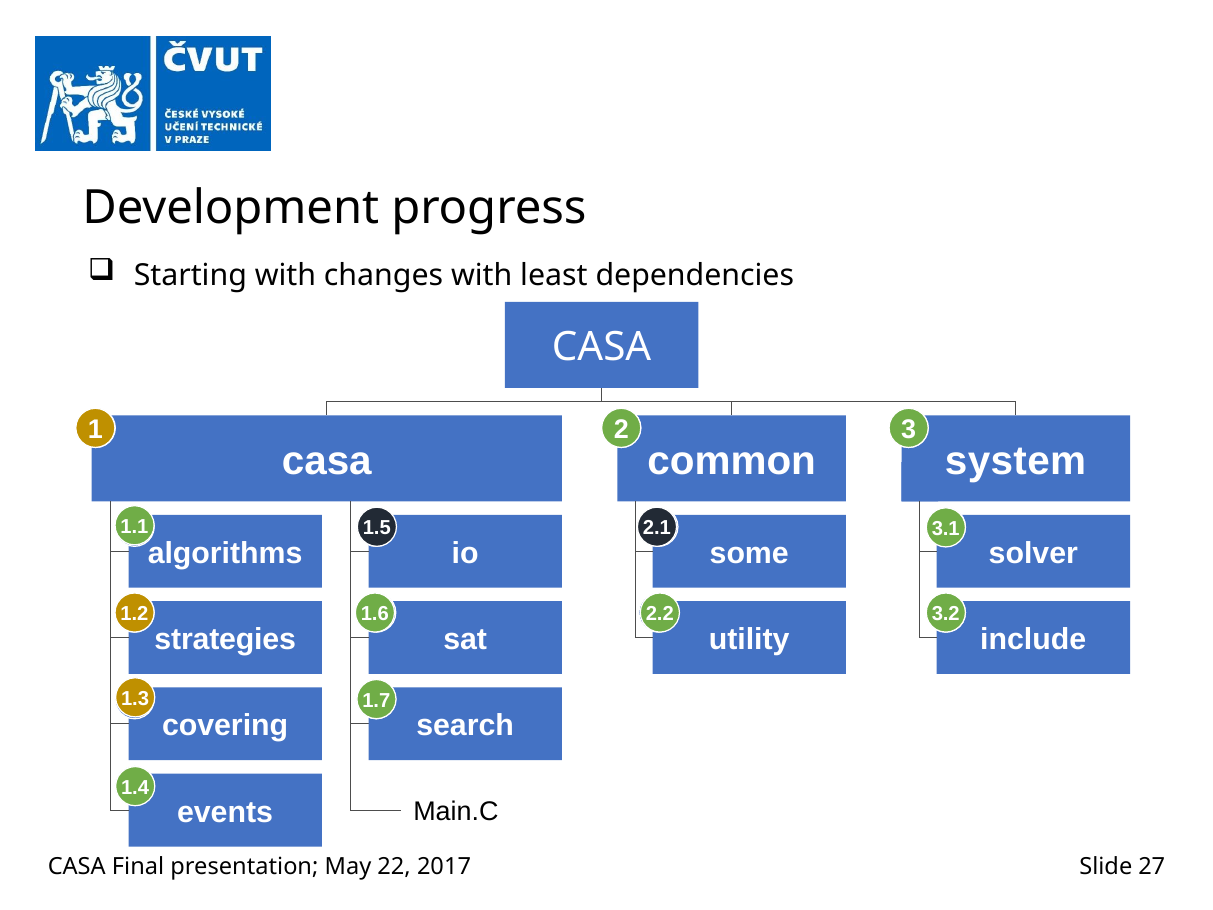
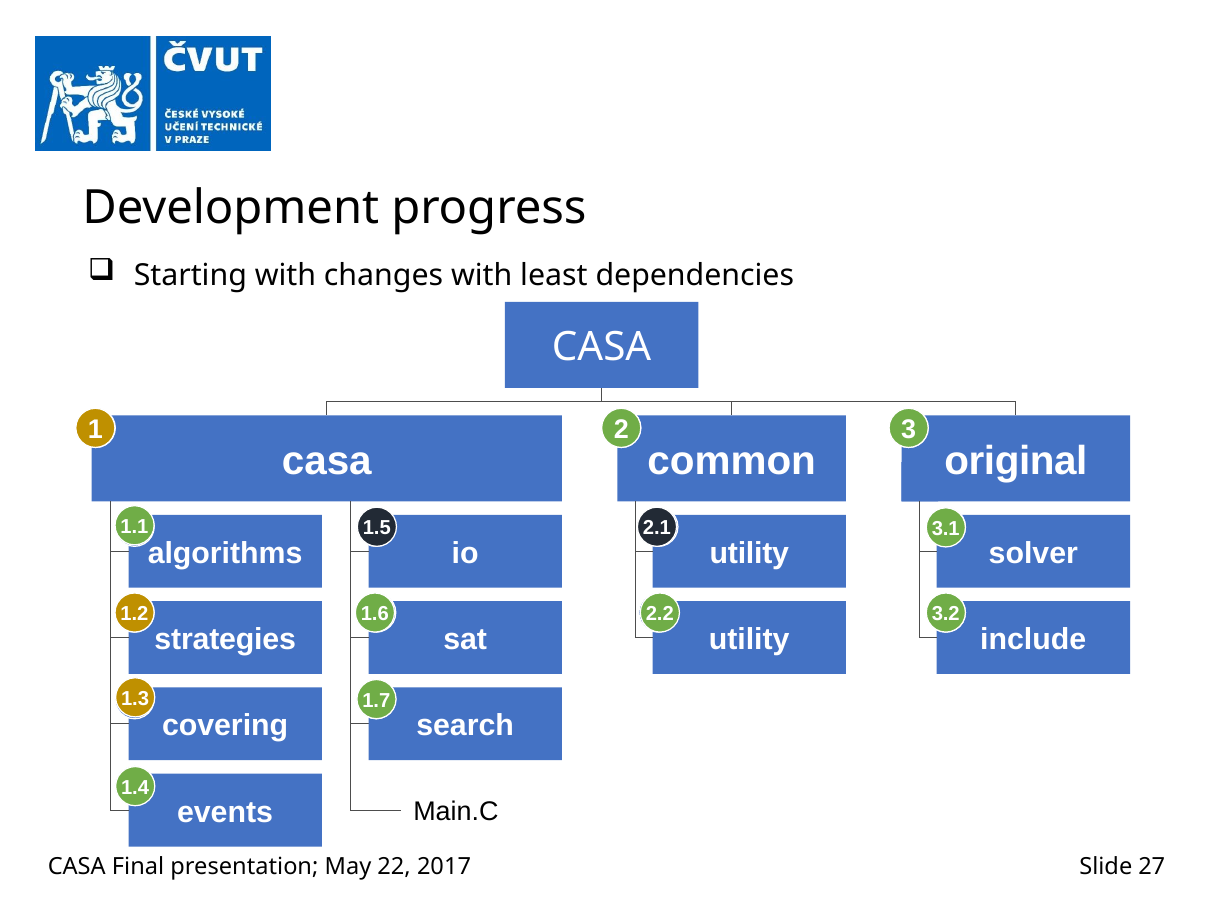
system: system -> original (1016, 461)
some: some -> utility (749, 553)
